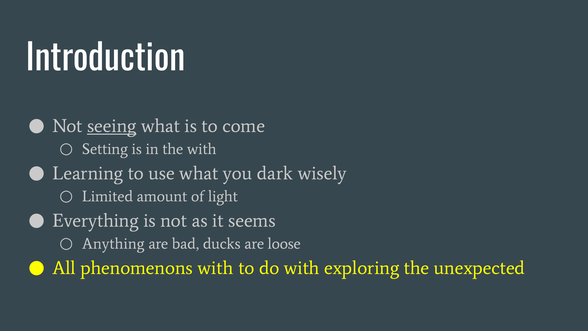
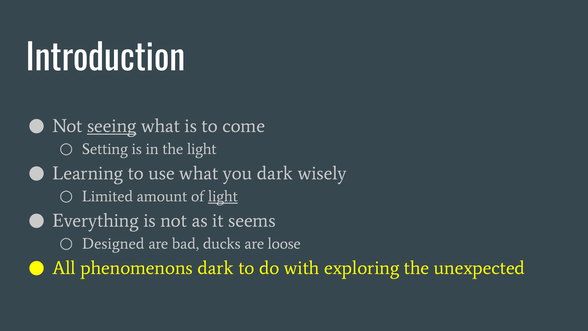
the with: with -> light (202, 149)
light underline: none -> present (223, 196)
Anything: Anything -> Designed (113, 244)
phenomenons with: with -> dark (215, 268)
